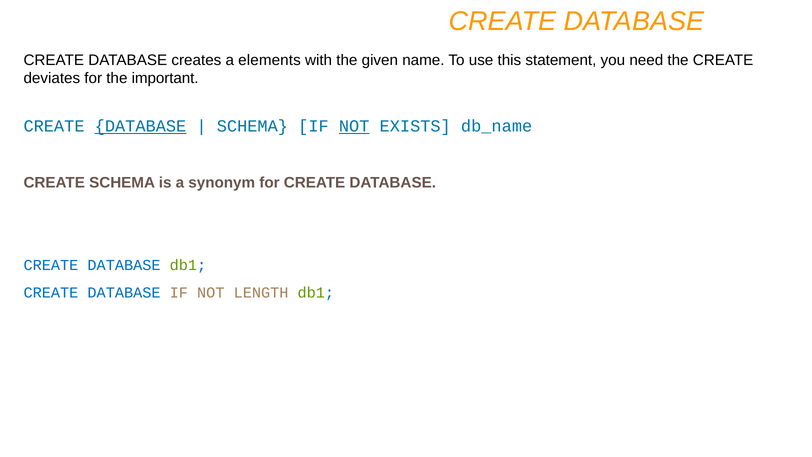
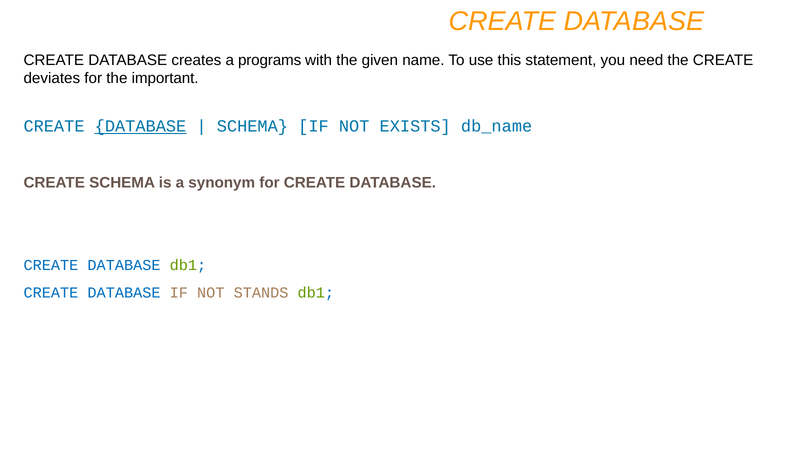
elements: elements -> programs (270, 60)
NOT underline: present -> none (354, 126)
LENGTH: LENGTH -> STANDS (261, 292)
